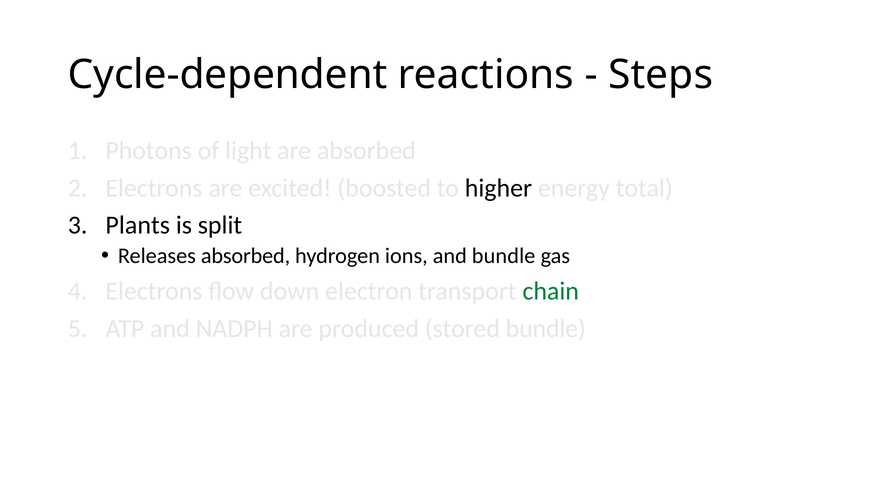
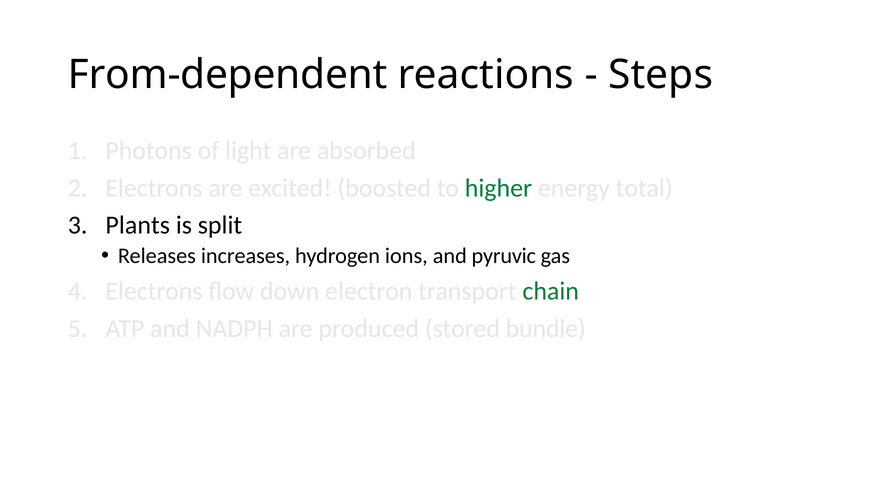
Cycle-dependent: Cycle-dependent -> From-dependent (228, 75)
higher colour: black -> green (498, 188)
Releases absorbed: absorbed -> increases (245, 256)
and bundle: bundle -> pyruvic (504, 256)
